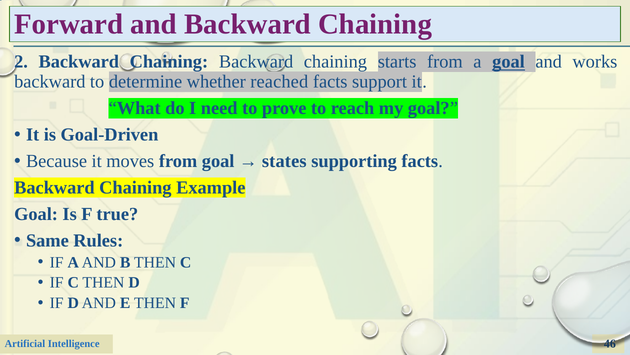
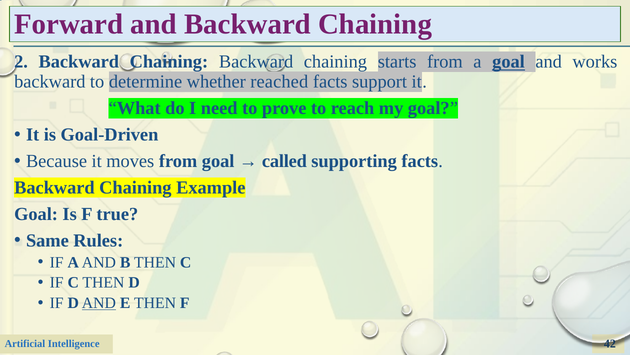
states: states -> called (284, 161)
AND underline: none -> present (99, 302)
46: 46 -> 42 (610, 343)
